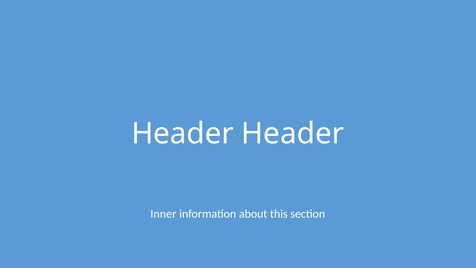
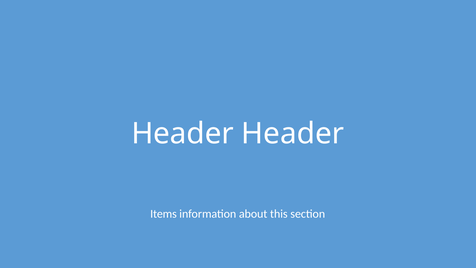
Inner: Inner -> Items (164, 214)
